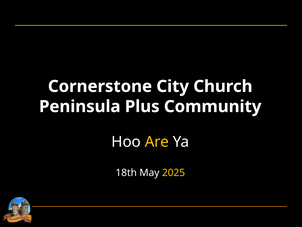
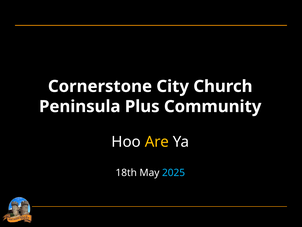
2025 colour: yellow -> light blue (174, 172)
